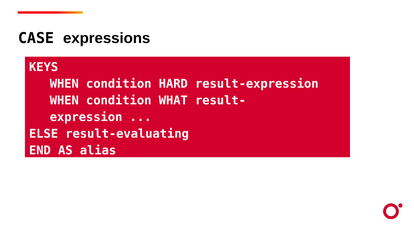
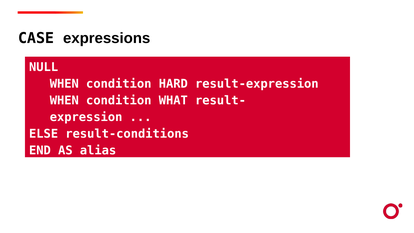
KEYS: KEYS -> NULL (44, 67)
result-evaluating: result-evaluating -> result-conditions (127, 134)
